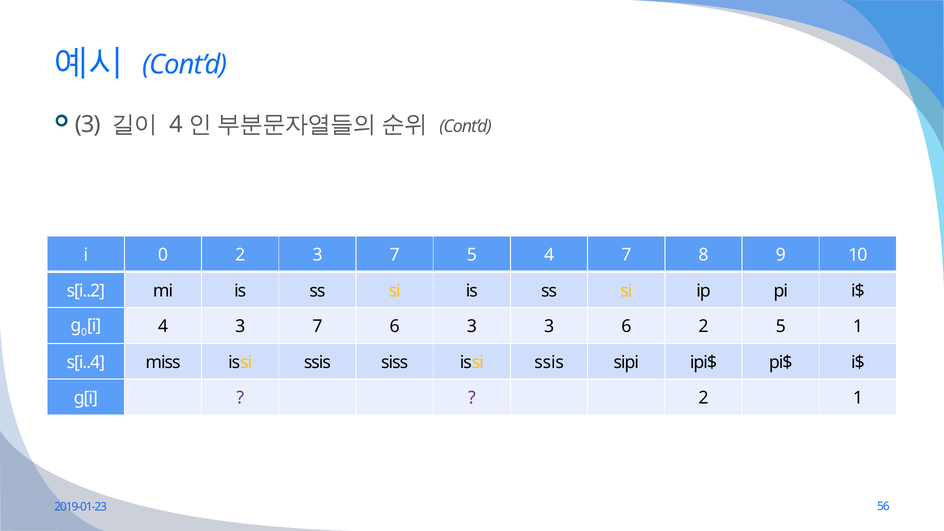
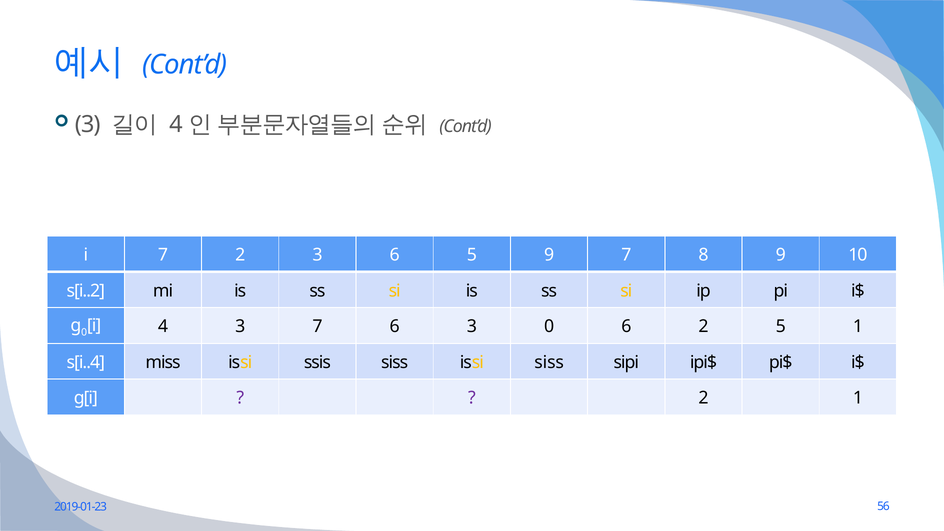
i 0: 0 -> 7 (163, 255)
2 3 7: 7 -> 6 (395, 255)
5 4: 4 -> 9 (549, 255)
3 3: 3 -> 0 (549, 326)
siss issi ssis: ssis -> siss (549, 362)
